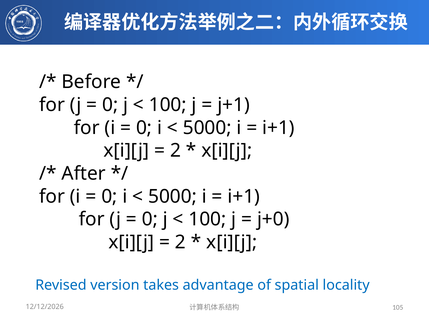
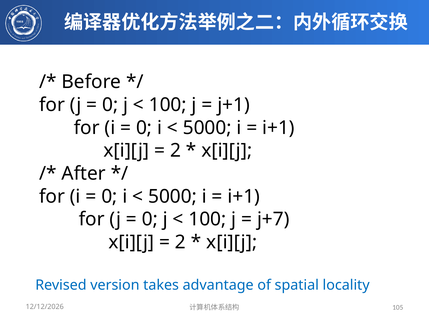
j+0: j+0 -> j+7 (273, 219)
